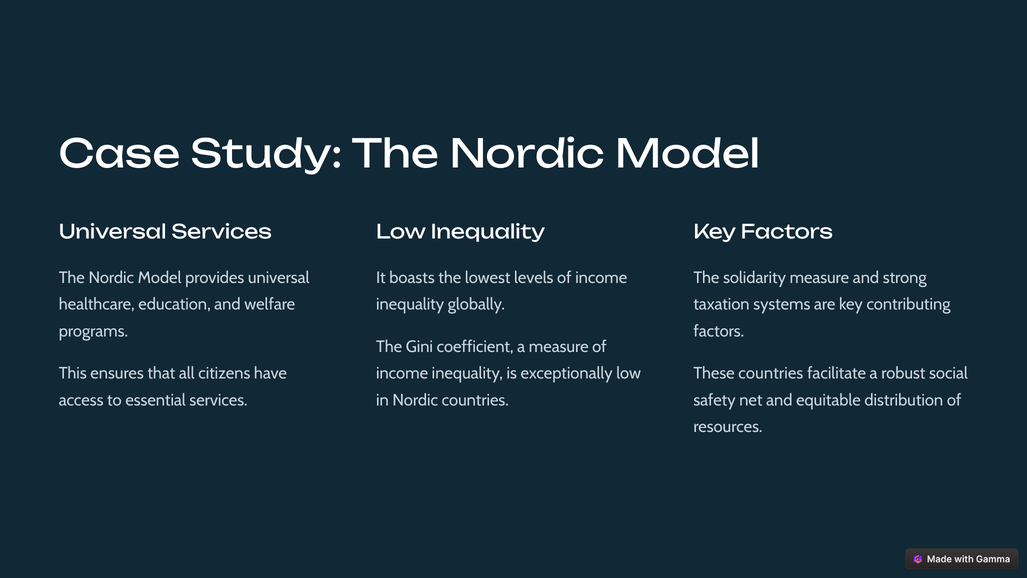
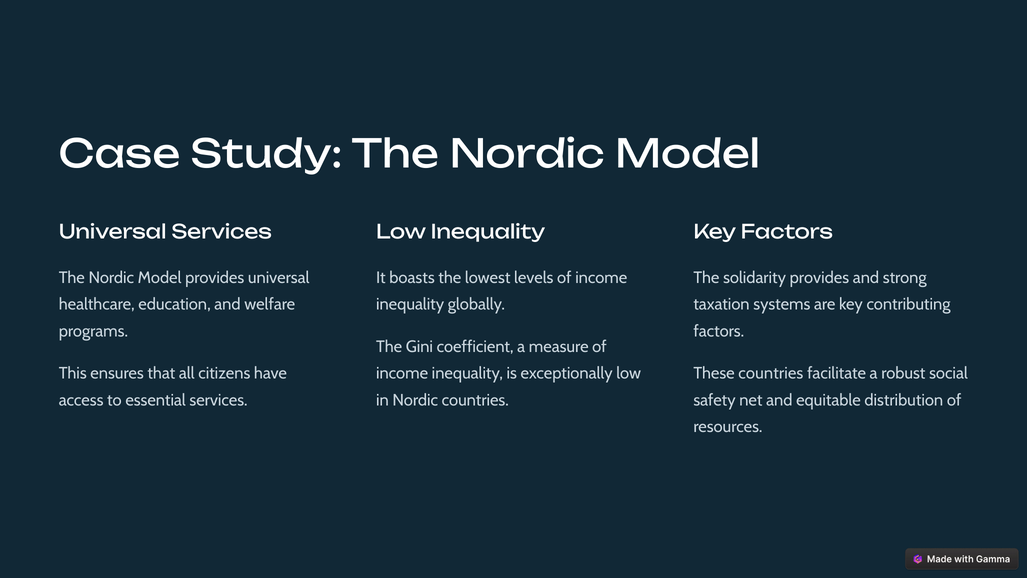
solidarity measure: measure -> provides (819, 277)
